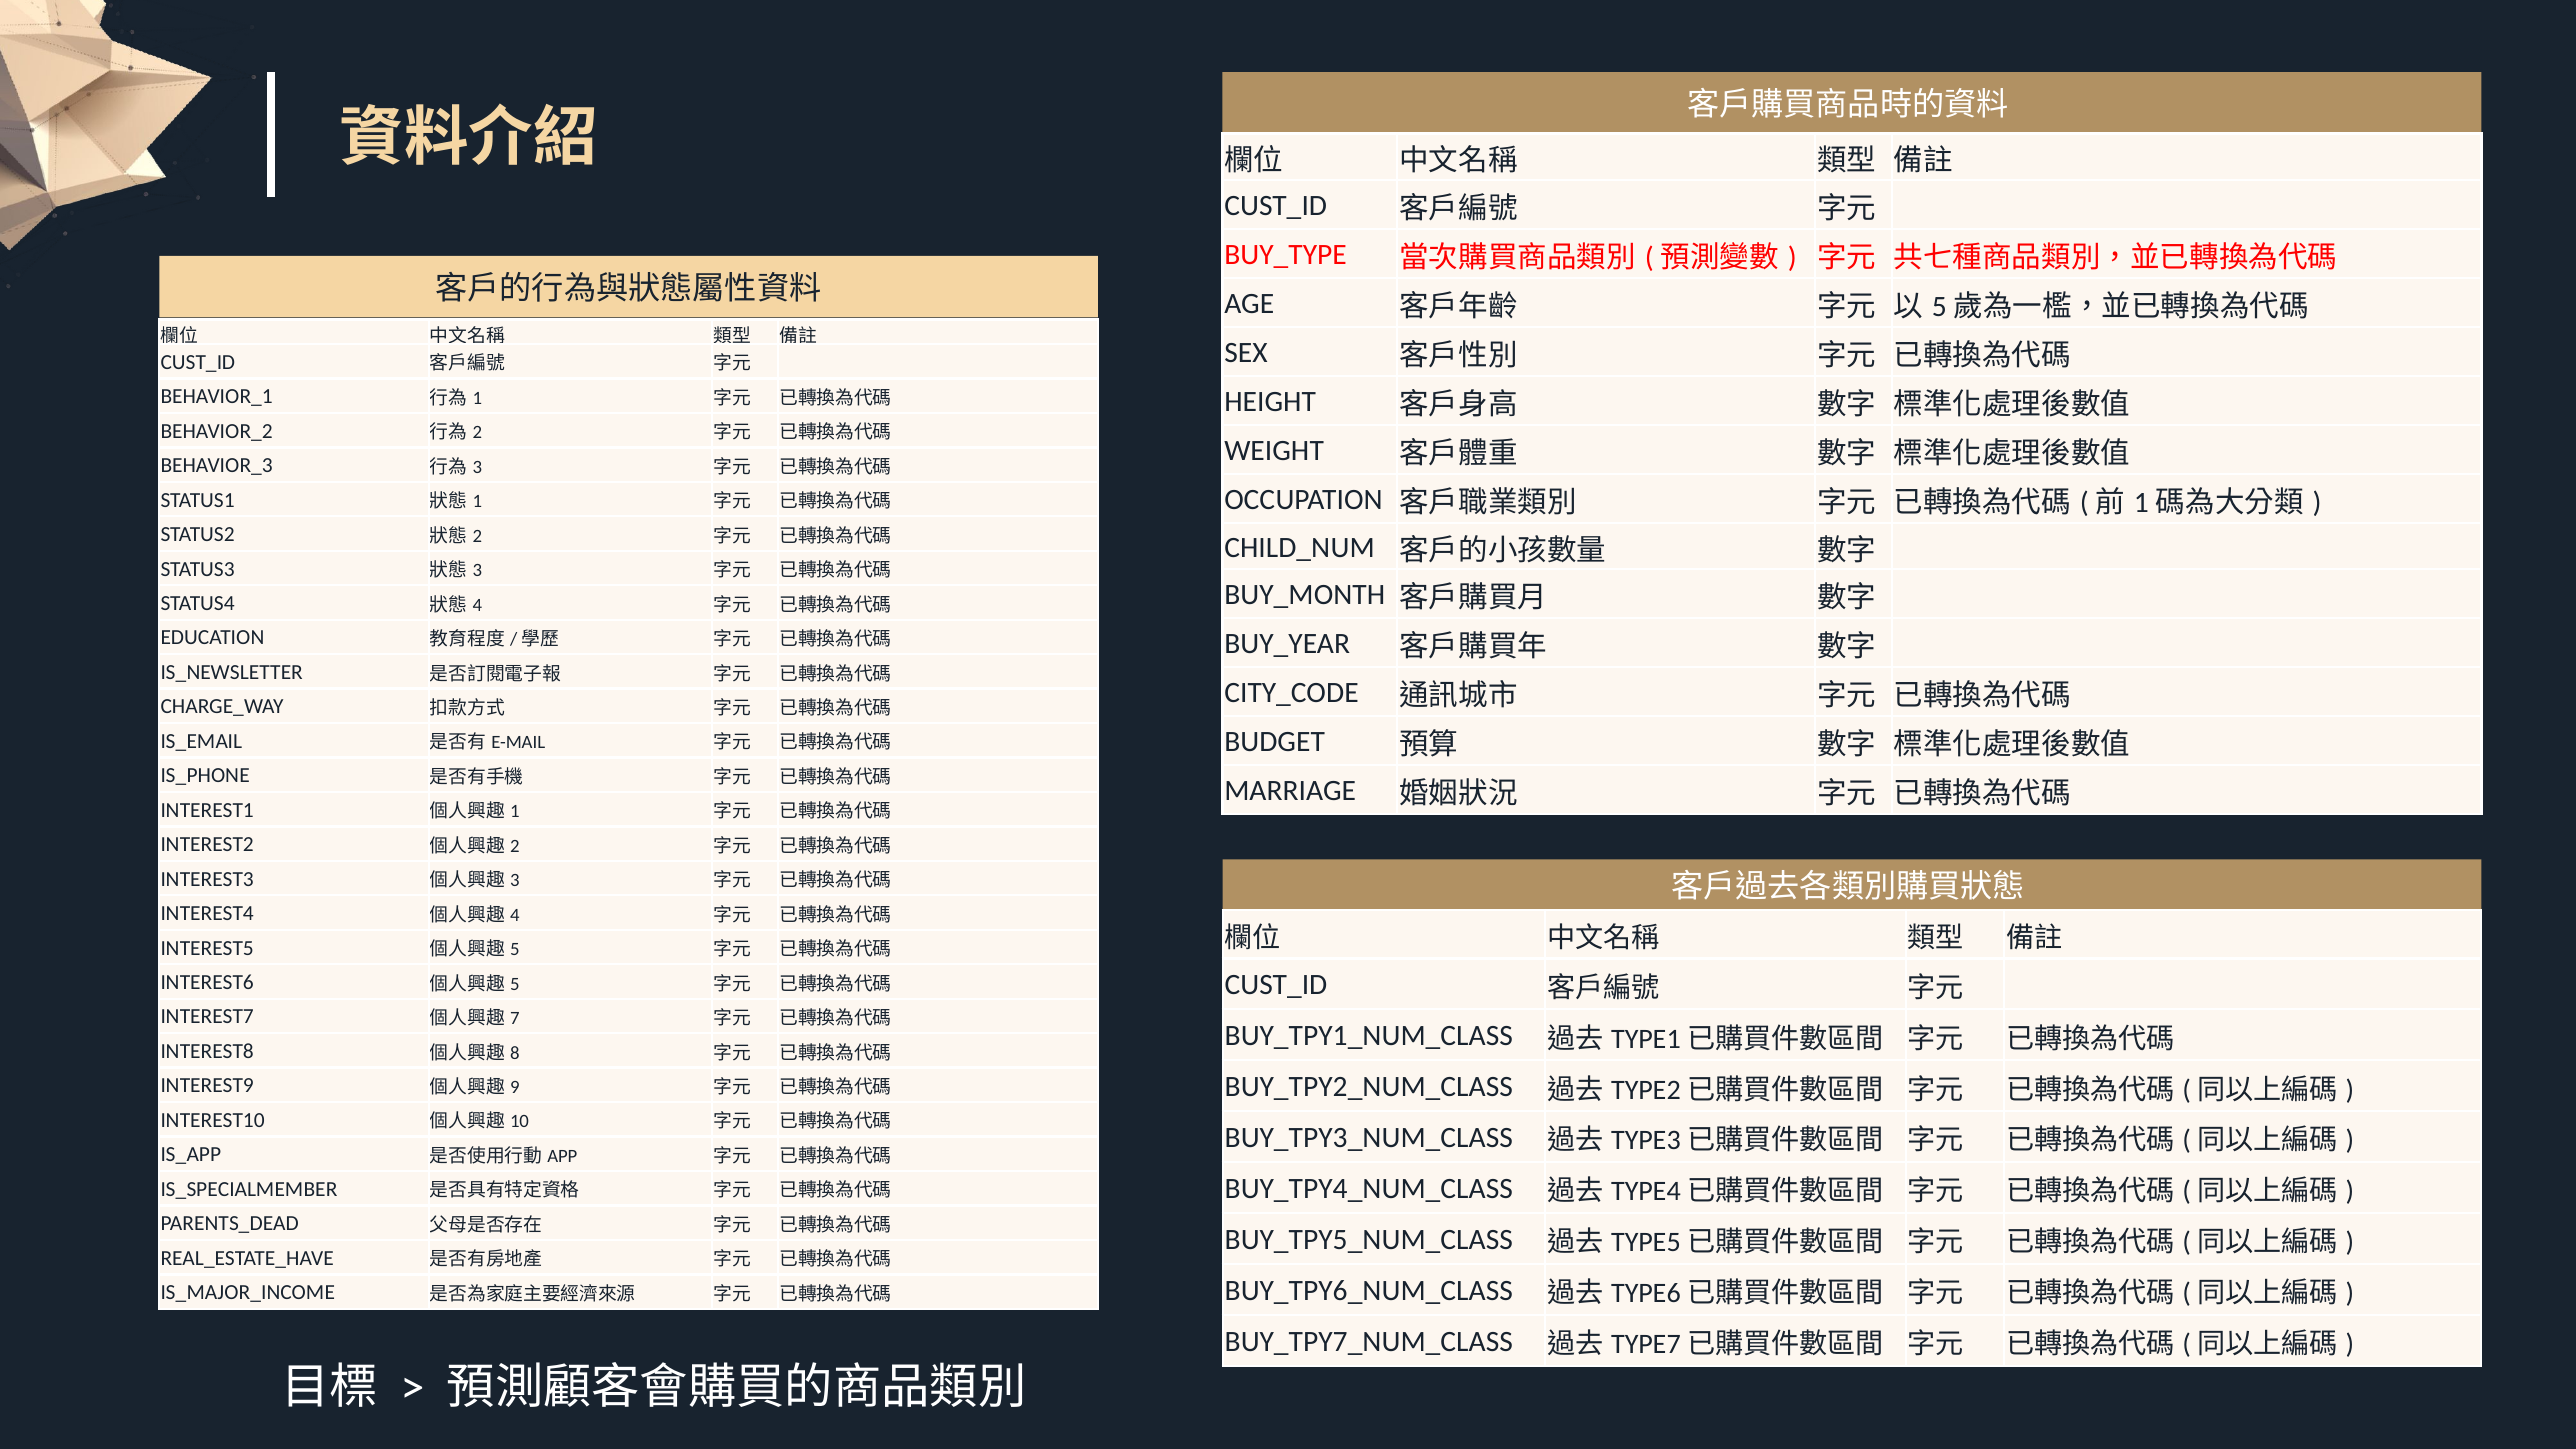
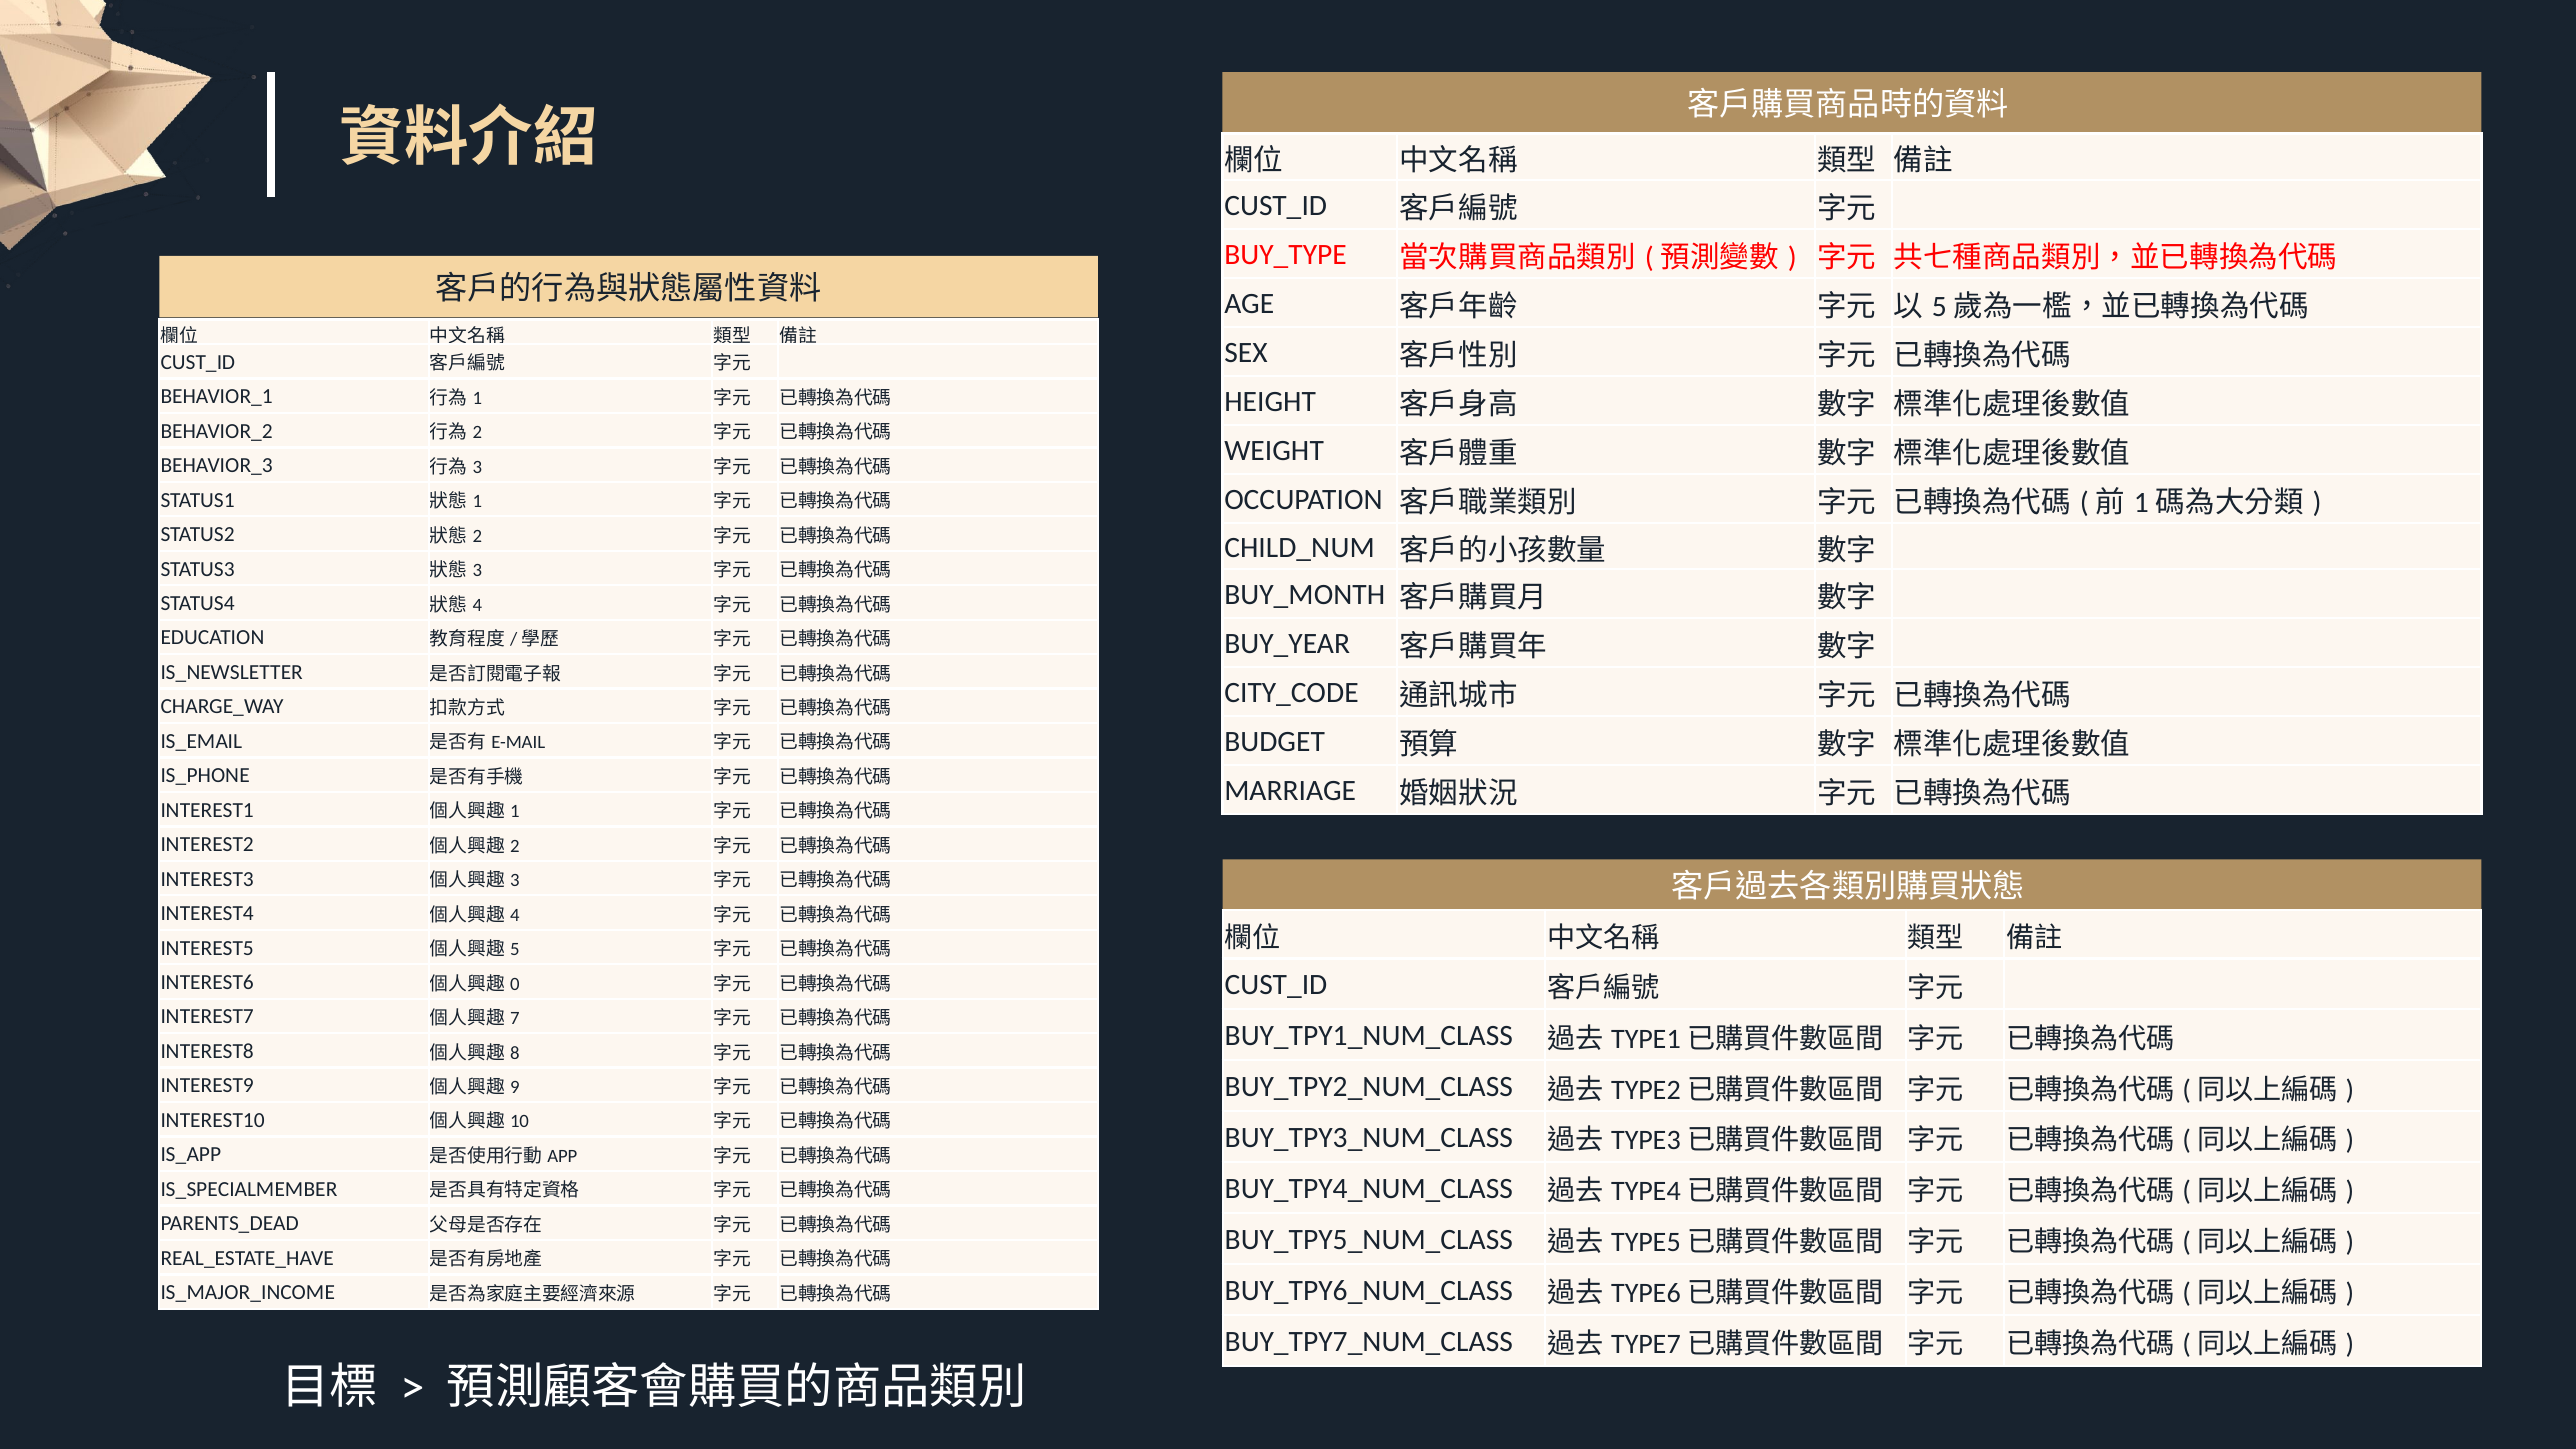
5: 5 -> 0 (515, 984)
